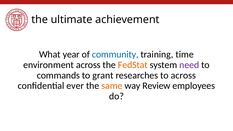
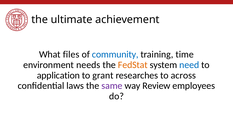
year: year -> files (71, 54)
environment across: across -> needs (88, 65)
need colour: purple -> blue (189, 65)
commands: commands -> application (58, 75)
ever: ever -> laws (75, 86)
same colour: orange -> purple (112, 86)
